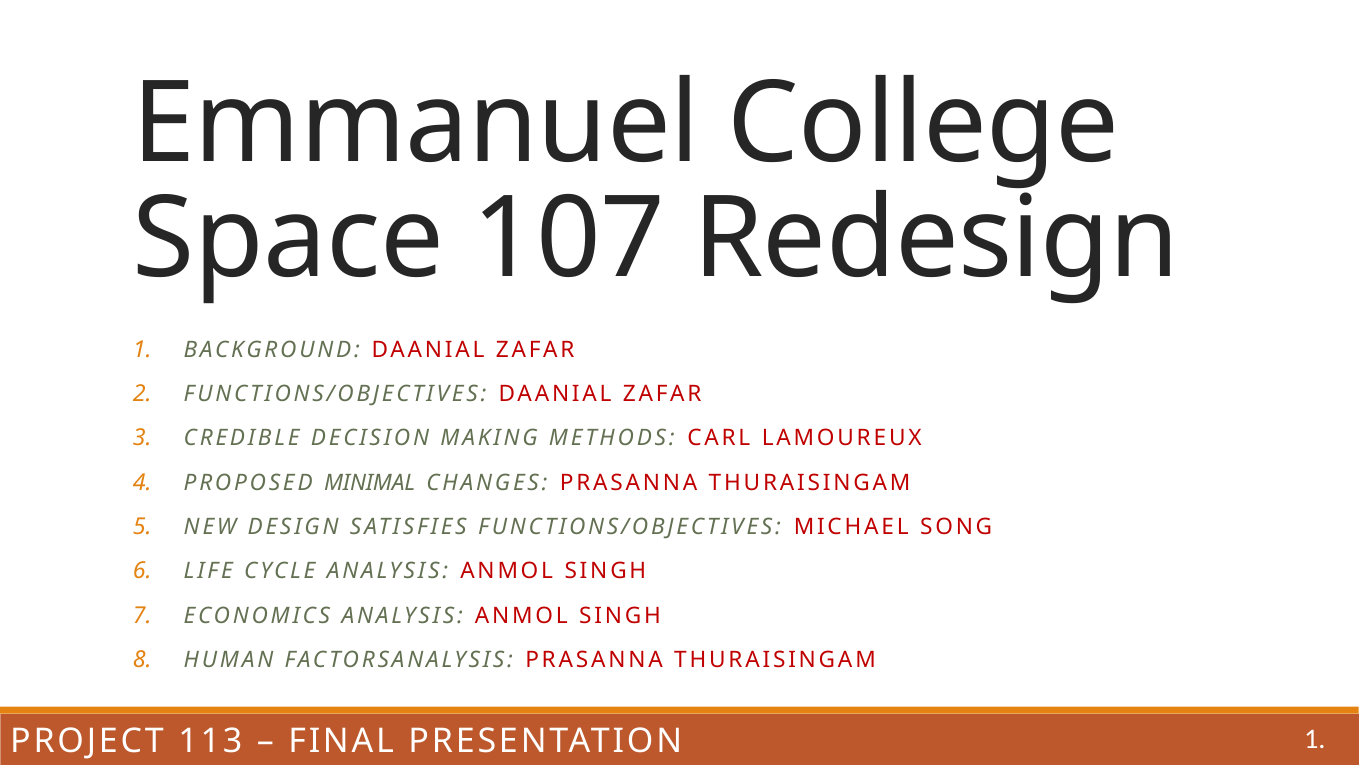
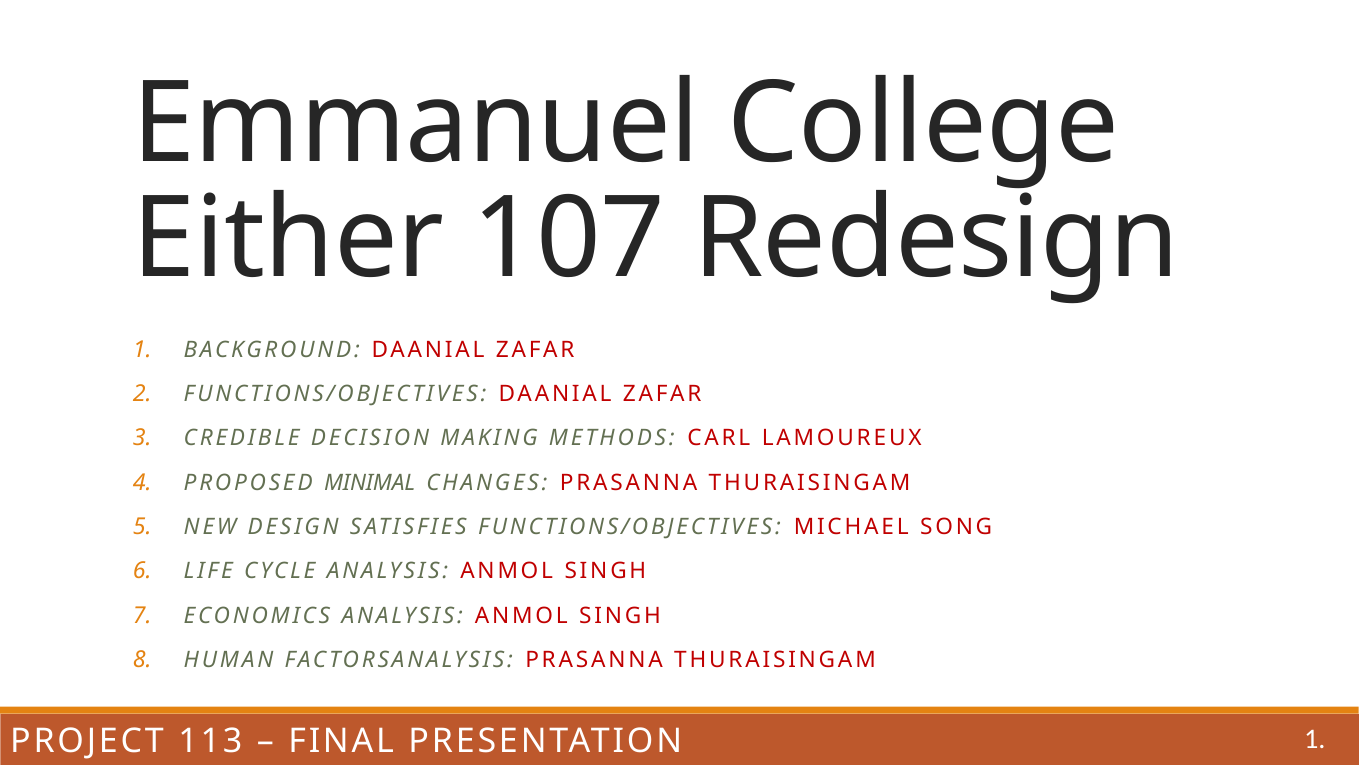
Space: Space -> Either (289, 239)
